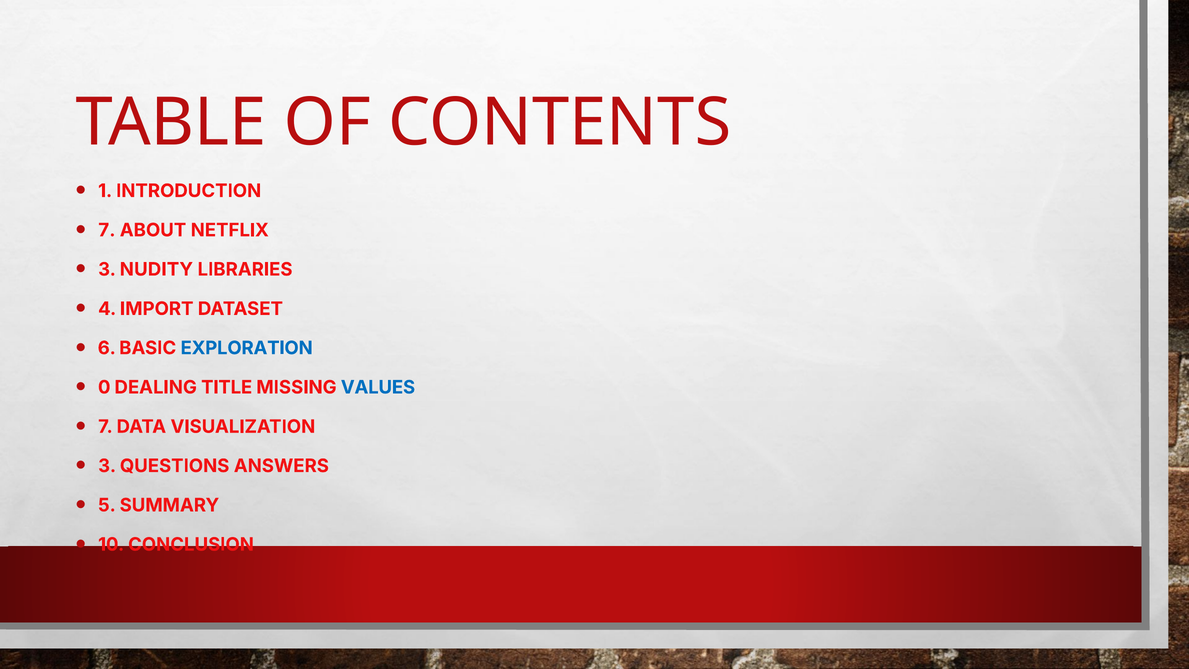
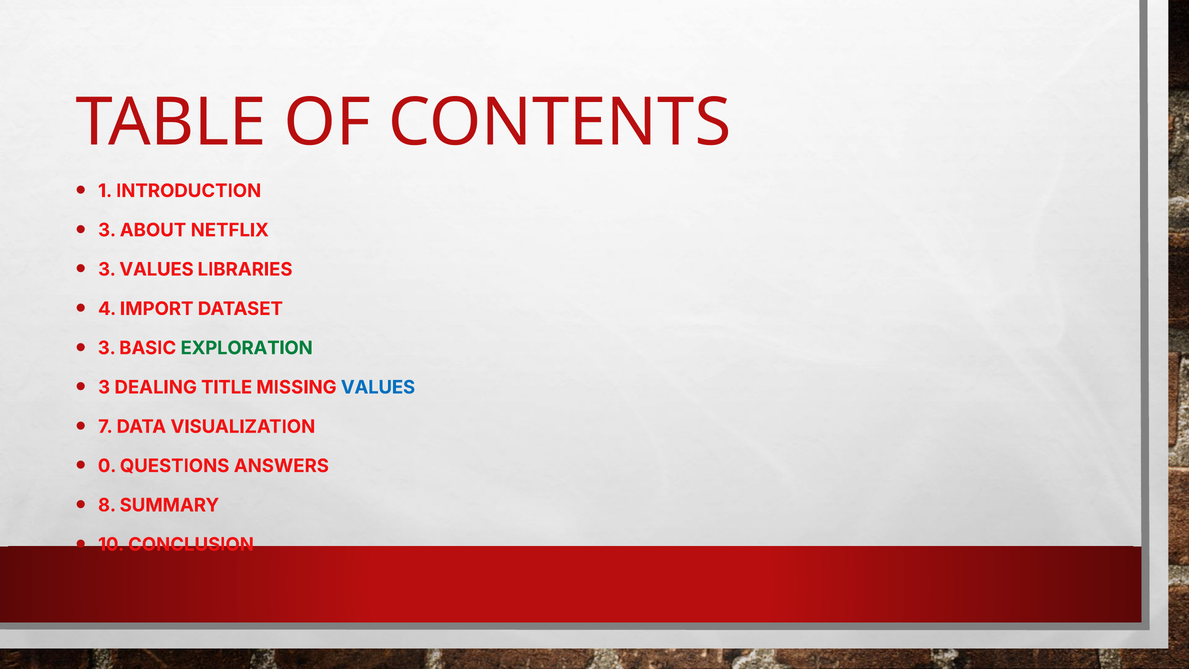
7: 7 -> 3 (107, 230)
3 NUDITY: NUDITY -> VALUES (157, 269)
6: 6 -> 3 (107, 348)
EXPLORATION colour: blue -> green (247, 348)
0: 0 -> 3 (104, 387)
3: 3 -> 0 (107, 466)
5: 5 -> 8 (107, 505)
